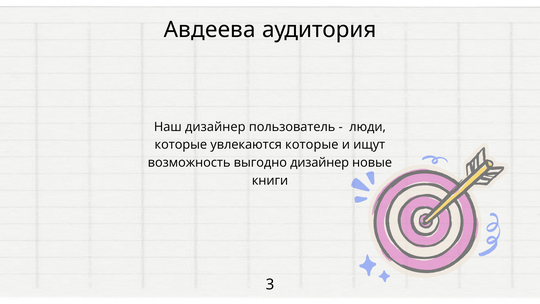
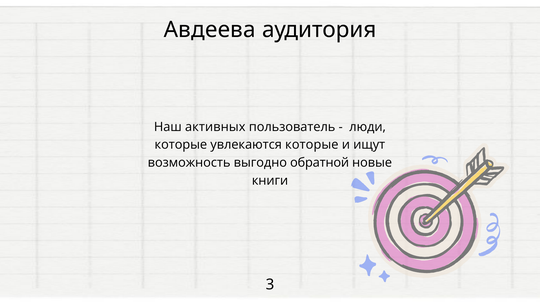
Наш дизайнер: дизайнер -> активных (215, 127)
выгодно дизайнер: дизайнер -> обратной (320, 163)
